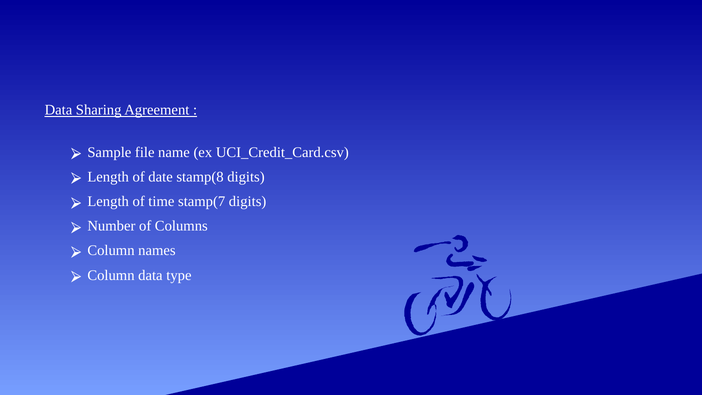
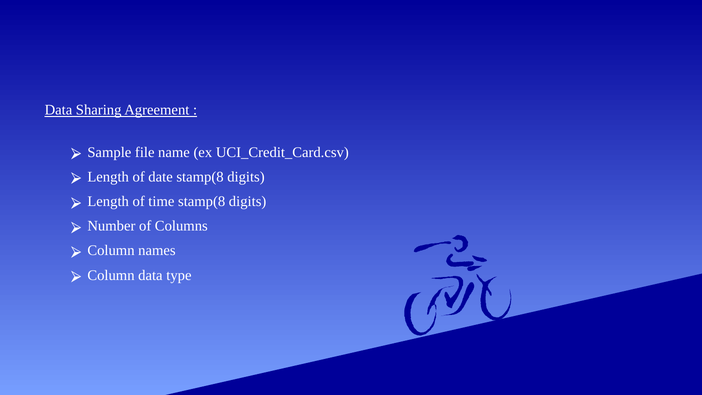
time stamp(7: stamp(7 -> stamp(8 (202, 201)
